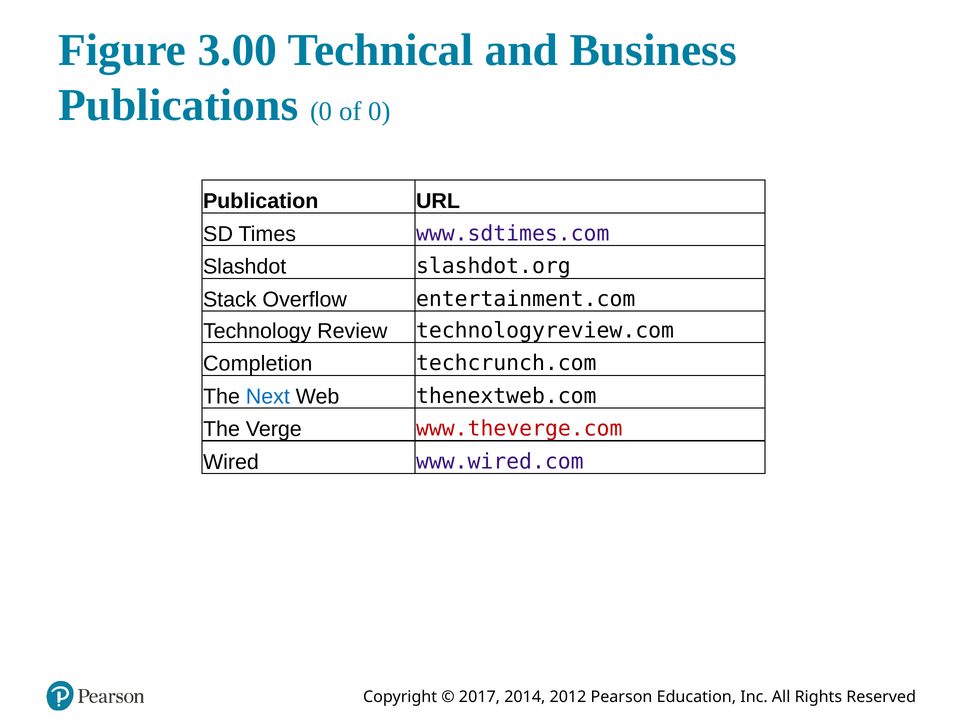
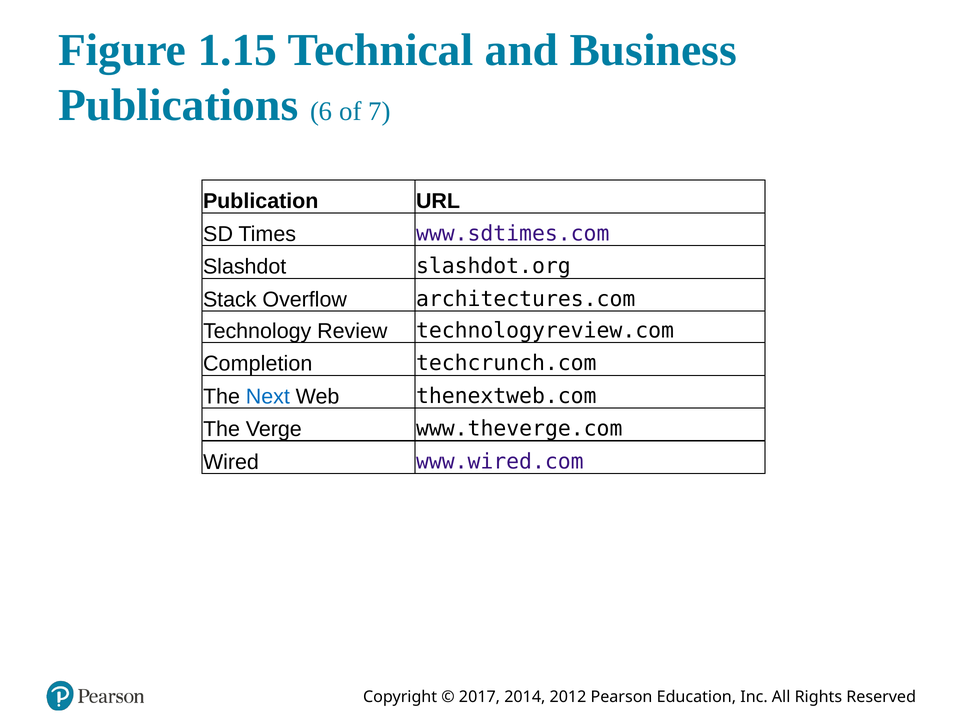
3.00: 3.00 -> 1.15 (237, 50)
Publications 0: 0 -> 6 (321, 111)
of 0: 0 -> 7 (379, 111)
entertainment.com: entertainment.com -> architectures.com (526, 299)
www.theverge.com colour: red -> black (519, 428)
